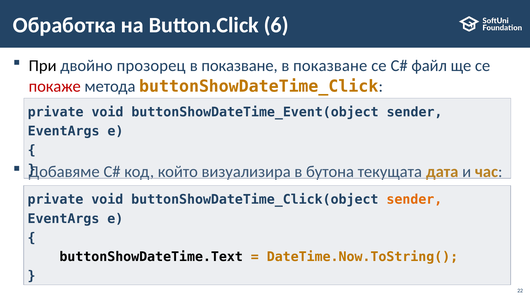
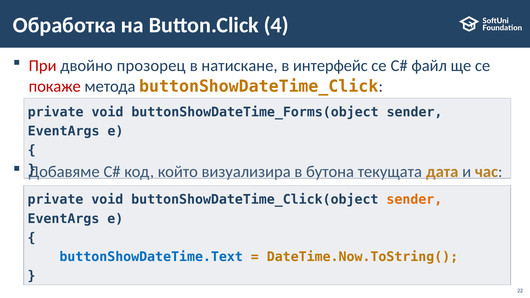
6: 6 -> 4 (276, 25)
При colour: black -> red (43, 66)
показване: показване -> натискане (239, 66)
показване: показване -> интерфейс (330, 66)
buttonShowDateTime_Event(object: buttonShowDateTime_Event(object -> buttonShowDateTime_Forms(object (255, 112)
buttonShowDateTime.Text colour: black -> blue (151, 257)
